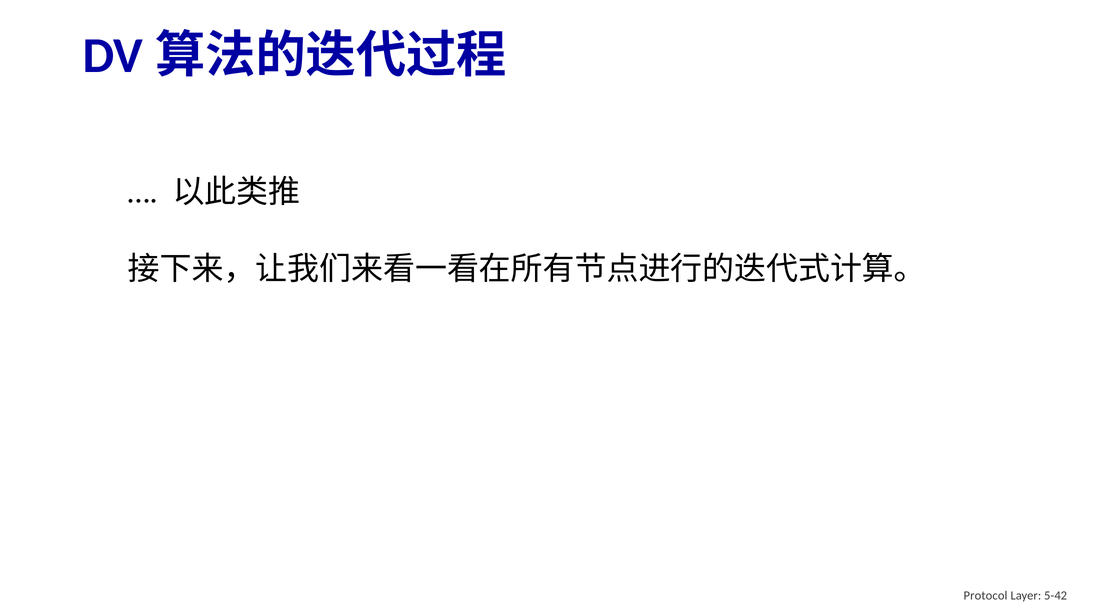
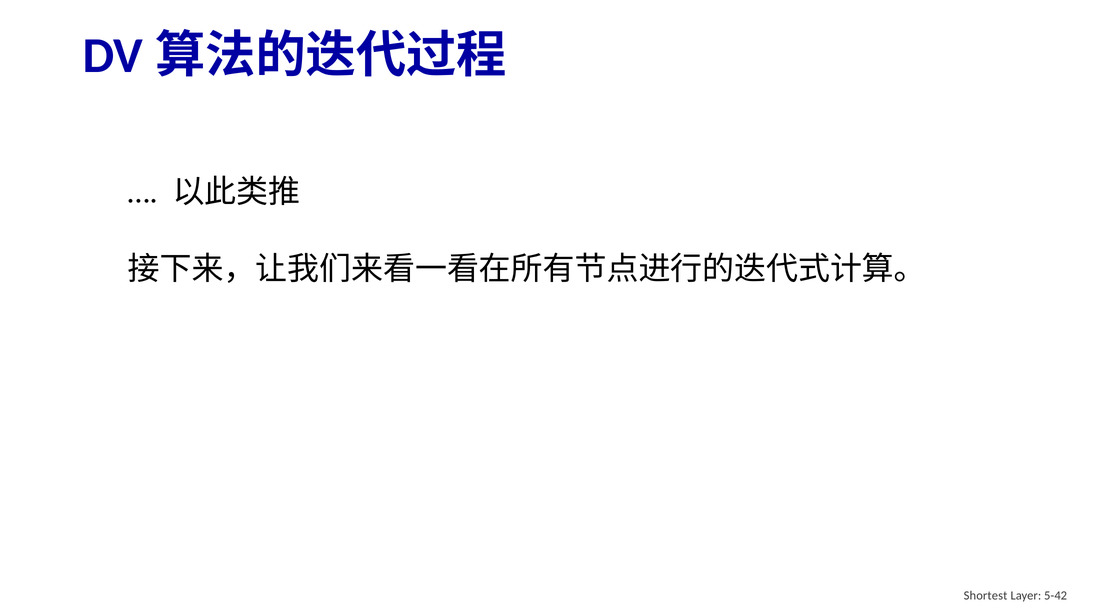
Protocol: Protocol -> Shortest (986, 596)
